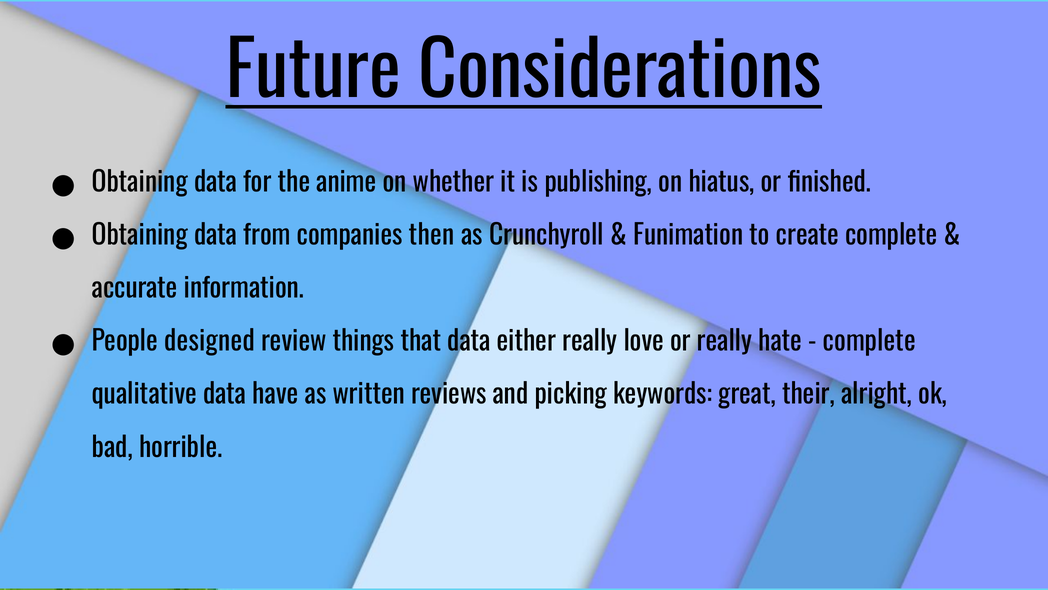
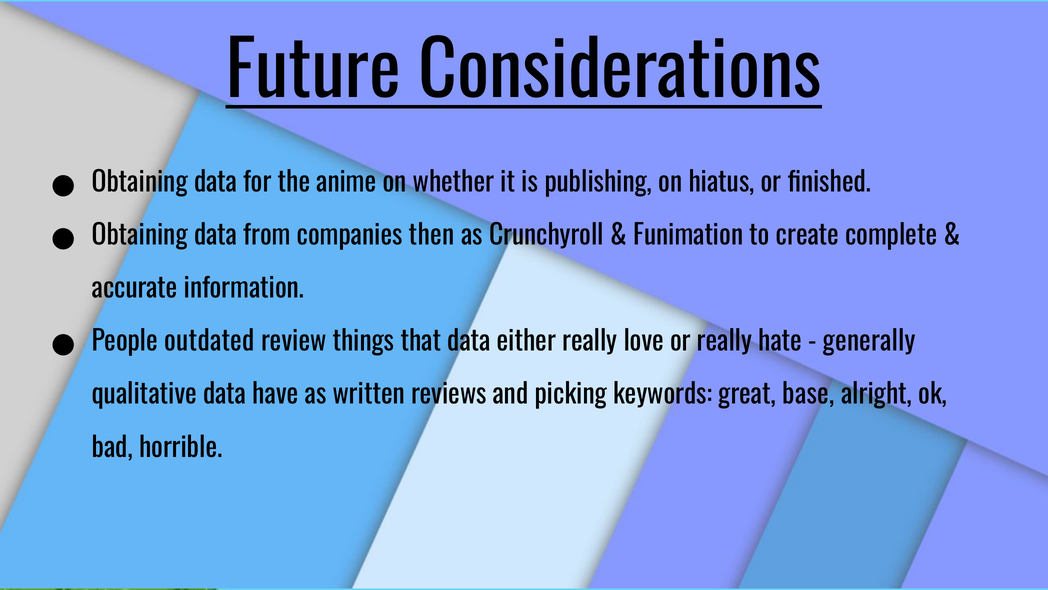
designed: designed -> outdated (209, 341)
complete: complete -> generally (869, 341)
their: their -> base (808, 395)
